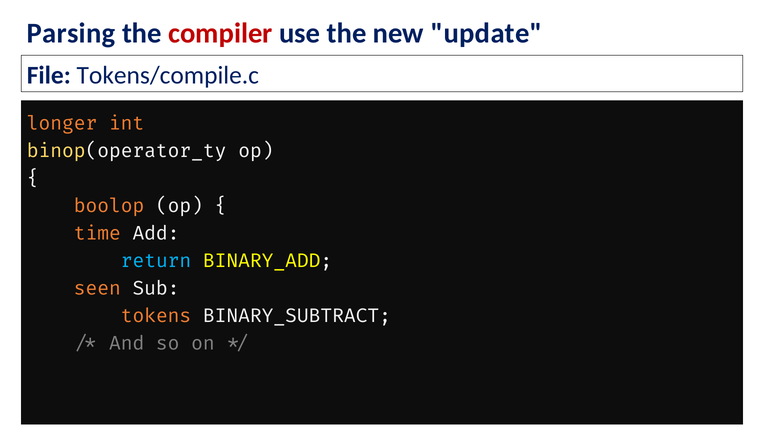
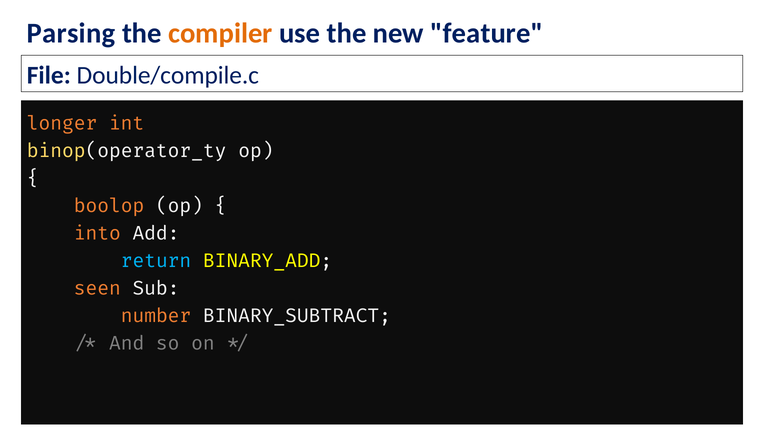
compiler colour: red -> orange (220, 33)
update: update -> feature (487, 33)
Tokens/compile.c: Tokens/compile.c -> Double/compile.c (168, 75)
time: time -> into (97, 233)
tokens: tokens -> number (156, 316)
